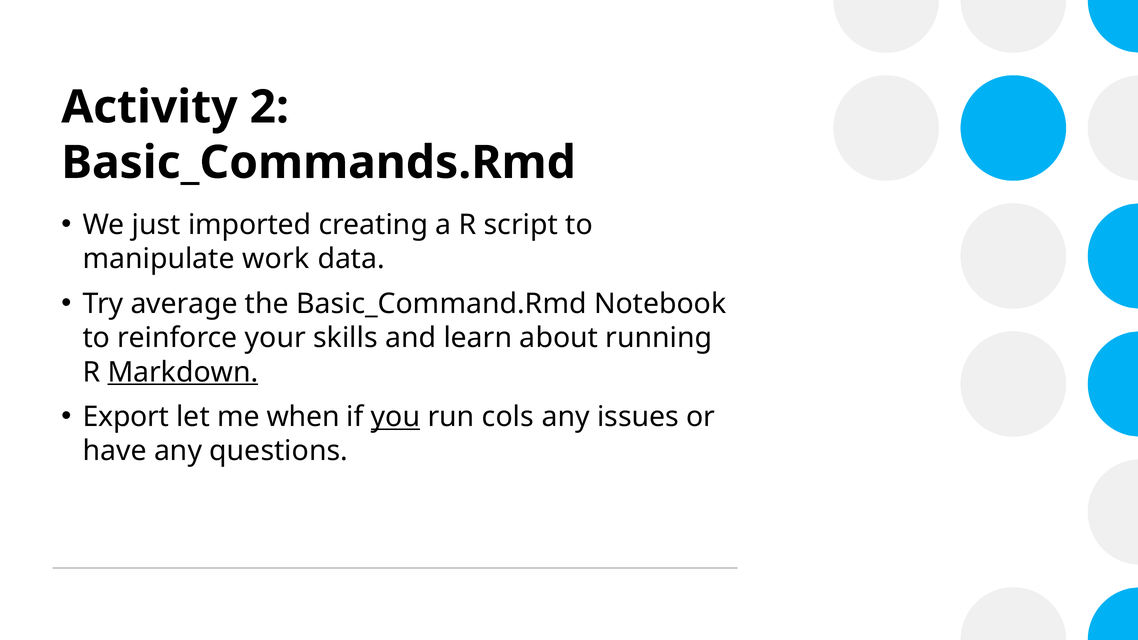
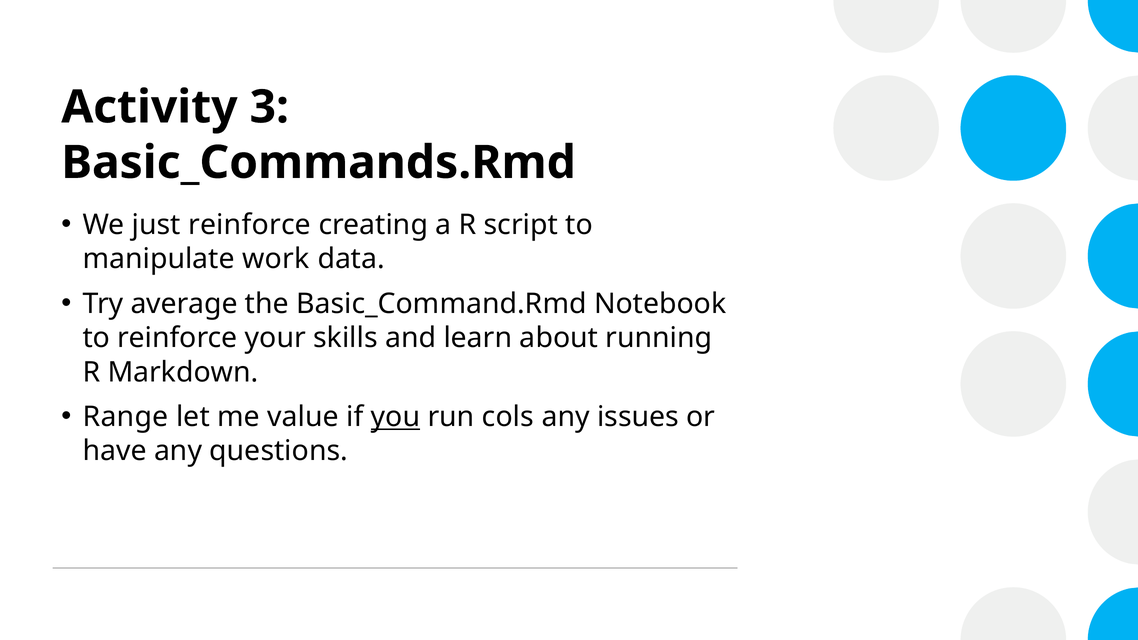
2: 2 -> 3 (269, 107)
just imported: imported -> reinforce (250, 225)
Markdown underline: present -> none (183, 372)
Export: Export -> Range (126, 417)
when: when -> value (303, 417)
